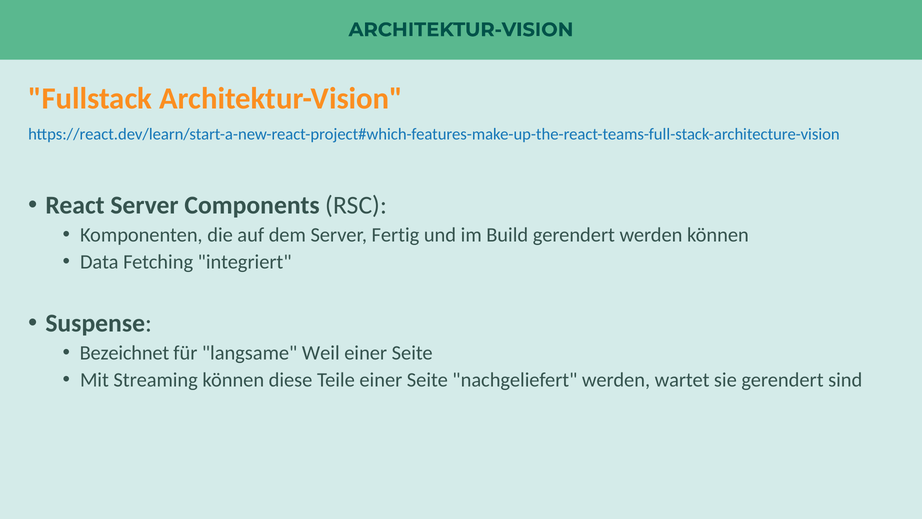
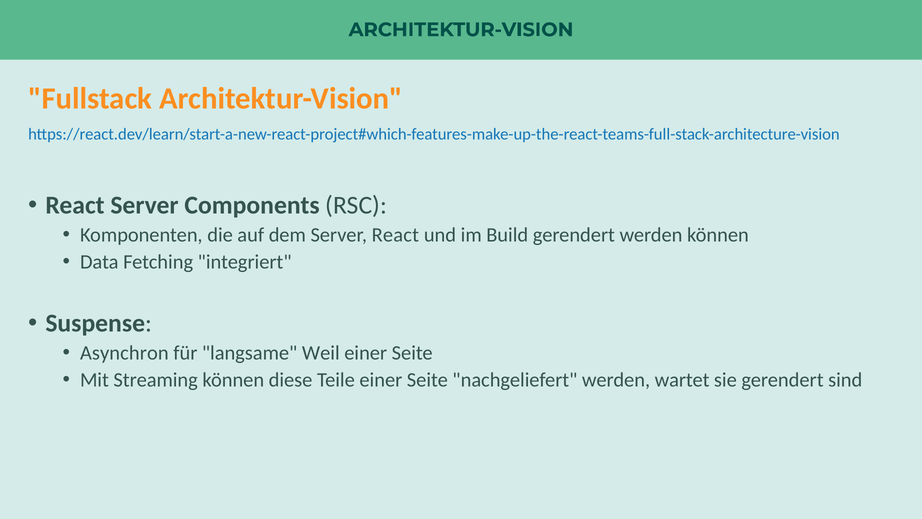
Server Fertig: Fertig -> React (395, 235)
Bezeichnet: Bezeichnet -> Asynchron (124, 353)
